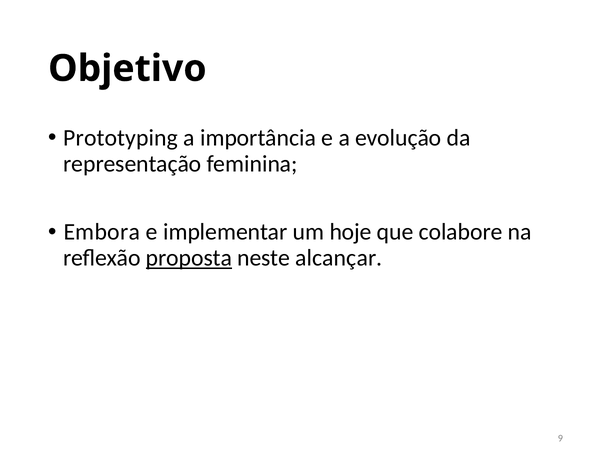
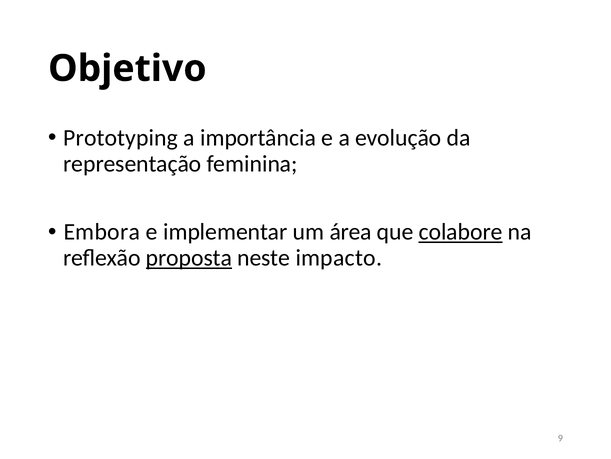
hoje: hoje -> área (351, 232)
colabore underline: none -> present (461, 232)
alcançar: alcançar -> impacto (339, 257)
